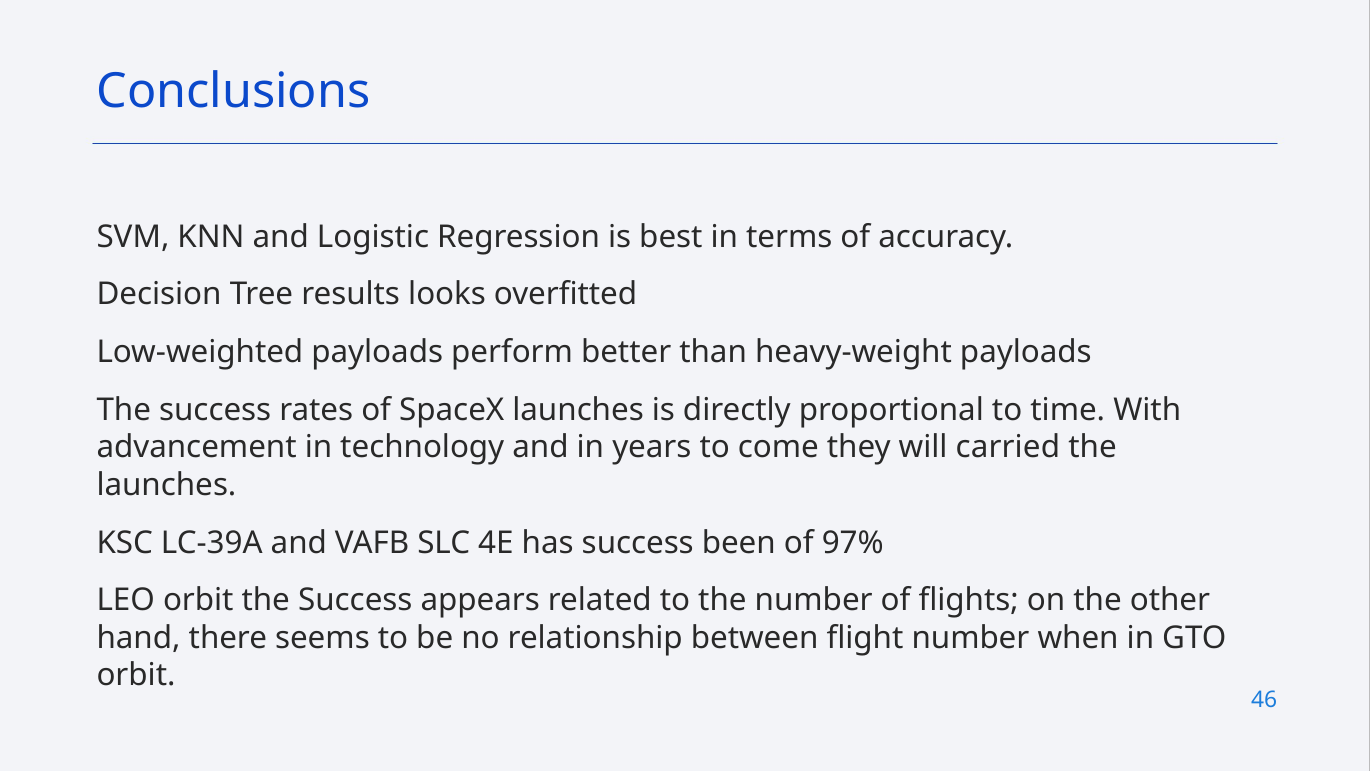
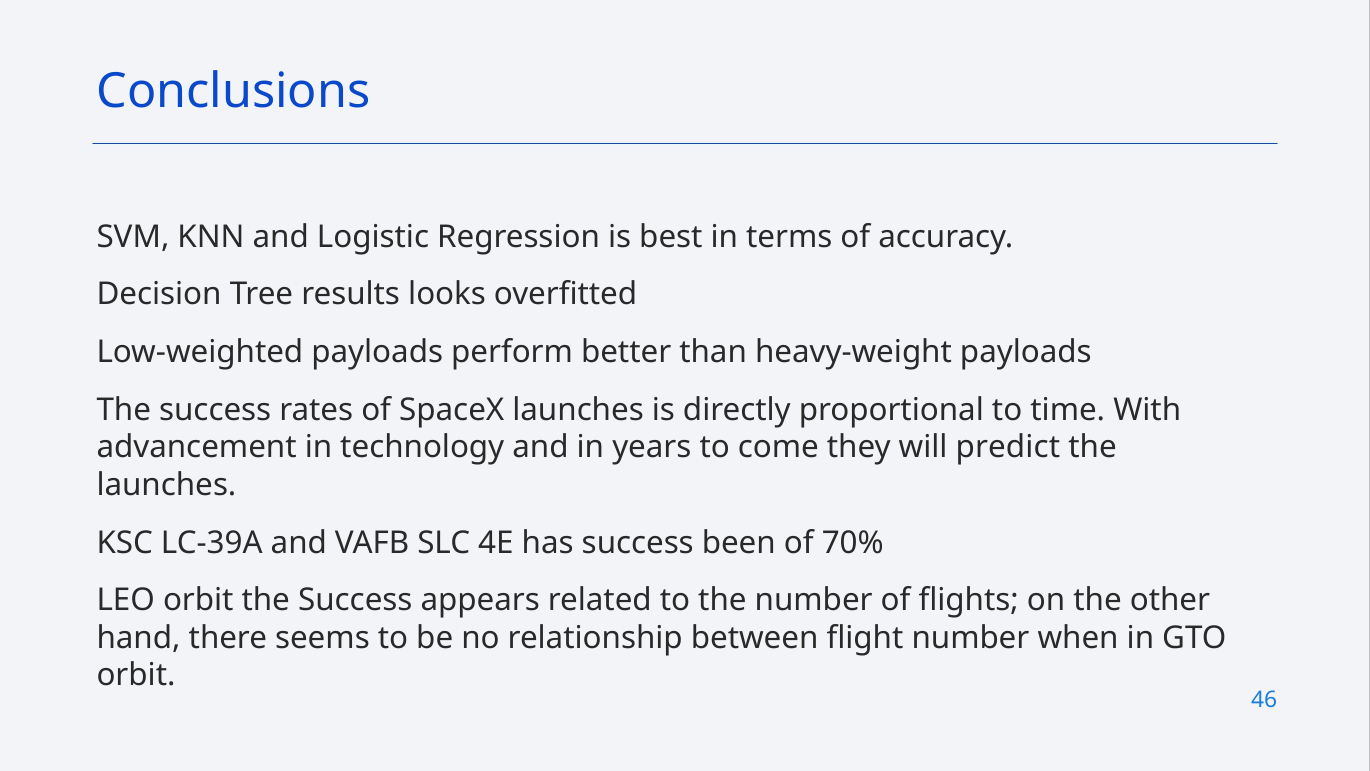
carried: carried -> predict (1008, 447)
97%: 97% -> 70% (853, 542)
